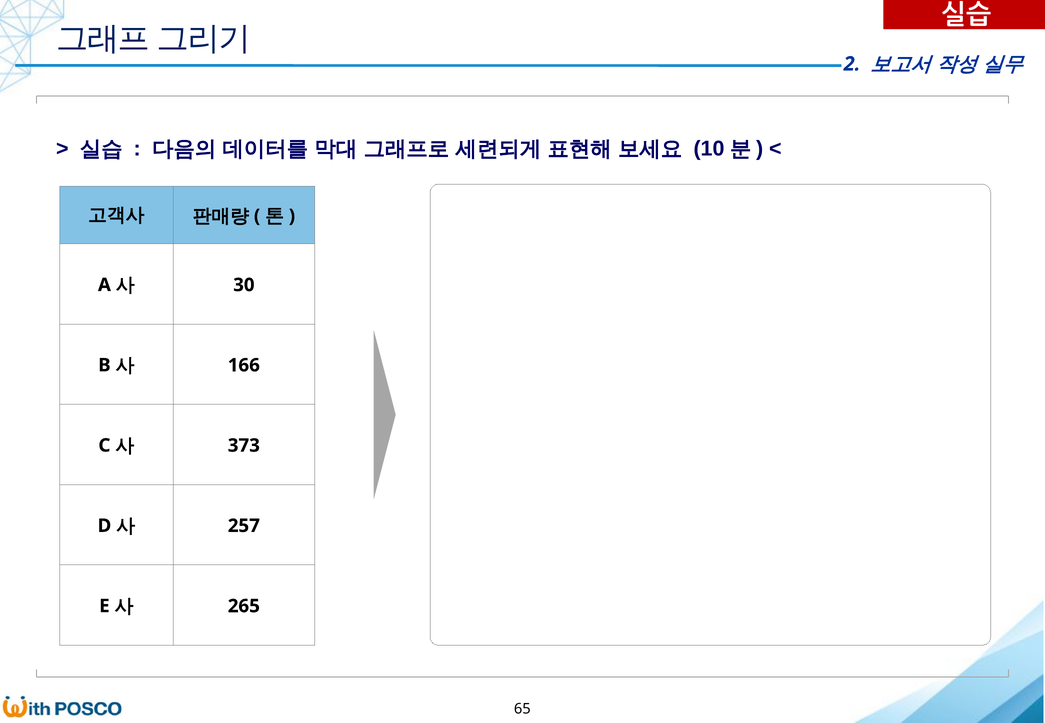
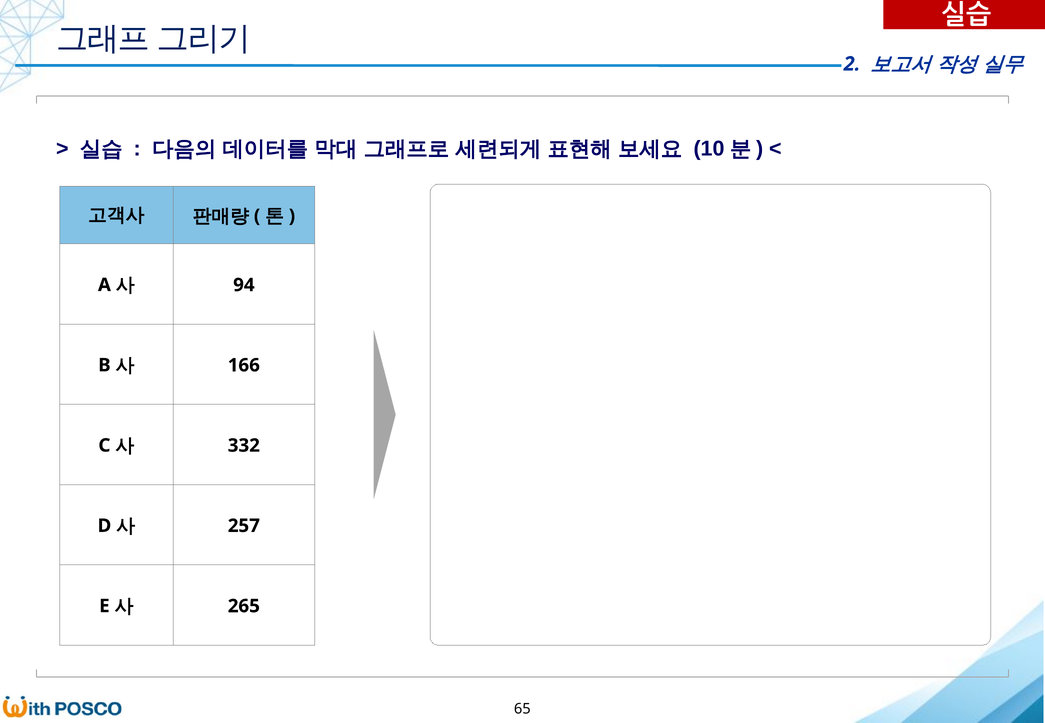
30: 30 -> 94 (244, 285)
373: 373 -> 332 (244, 446)
